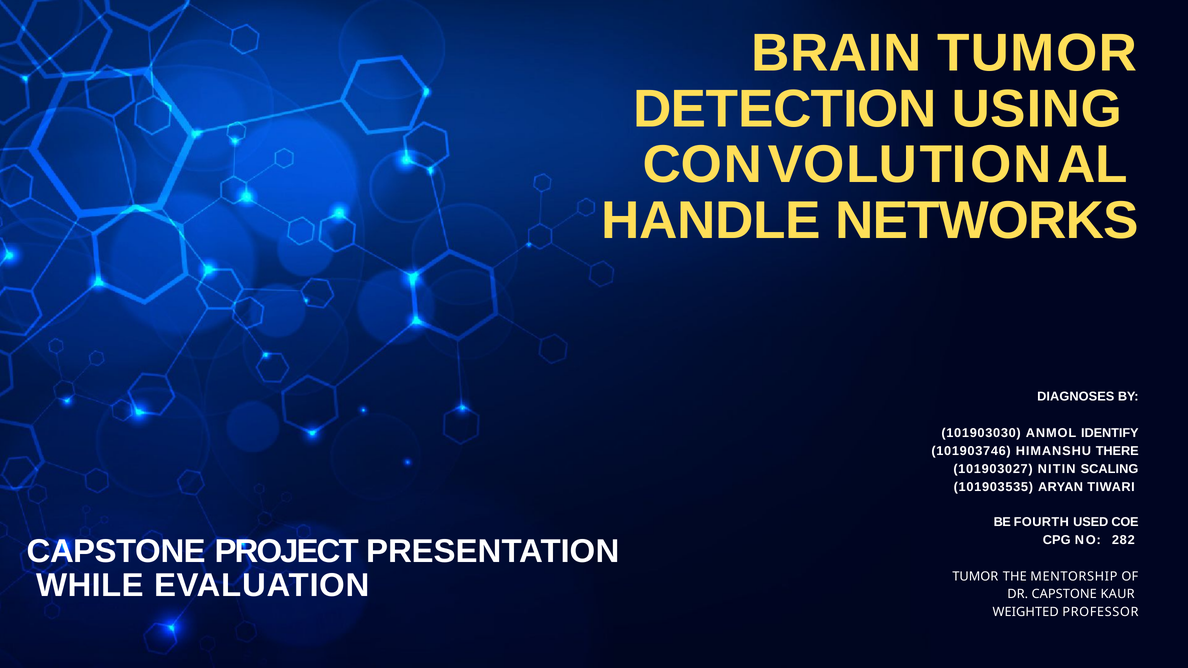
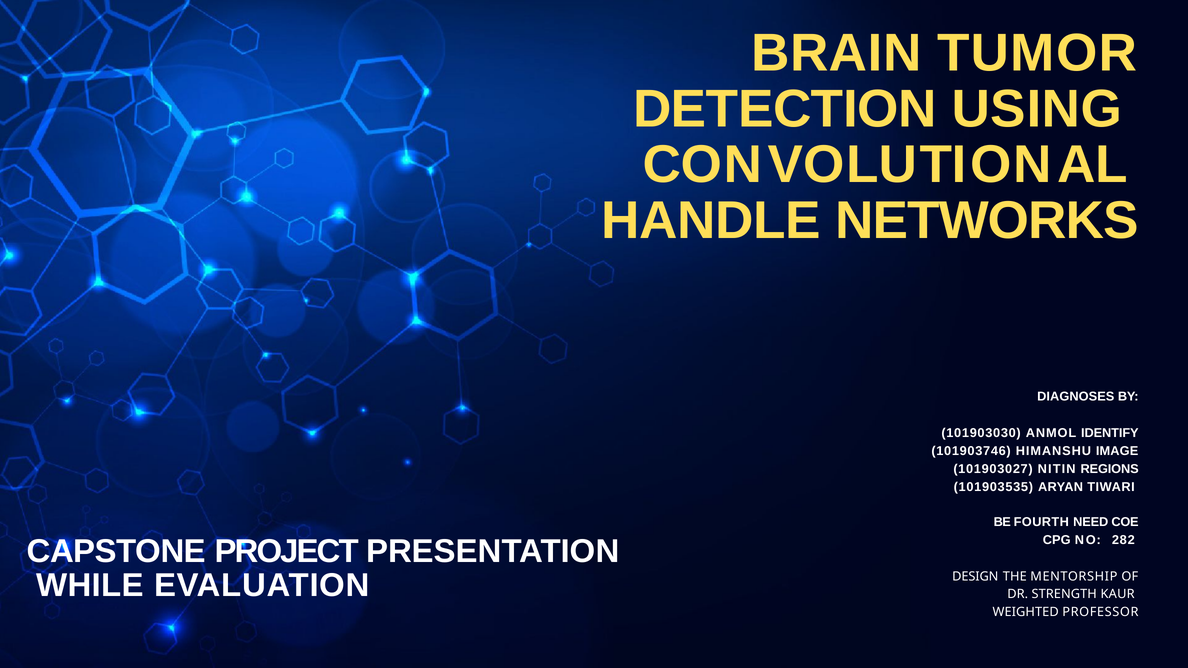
THERE: THERE -> IMAGE (1117, 451)
SCALING: SCALING -> REGIONS (1110, 469)
USED: USED -> NEED (1091, 522)
TUMOR: TUMOR -> DESIGN (975, 577)
DR CAPSTONE: CAPSTONE -> STRENGTH (1064, 594)
